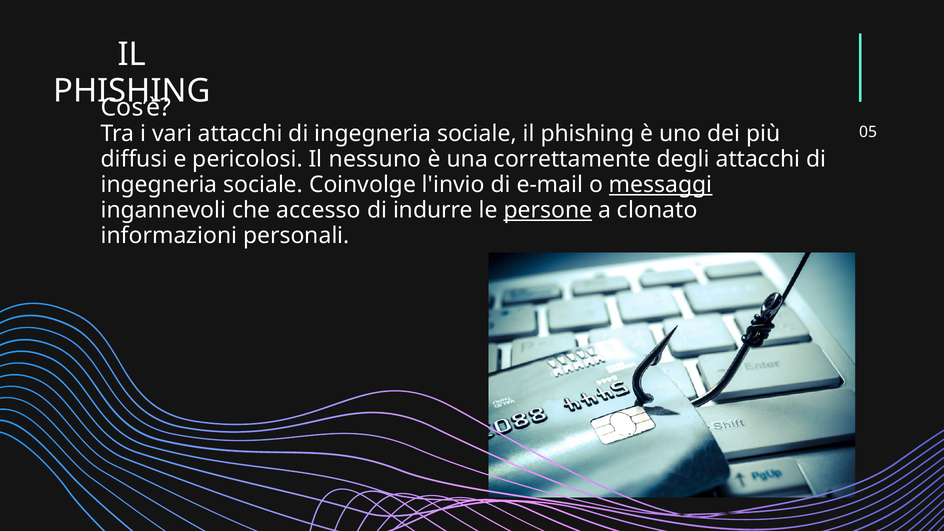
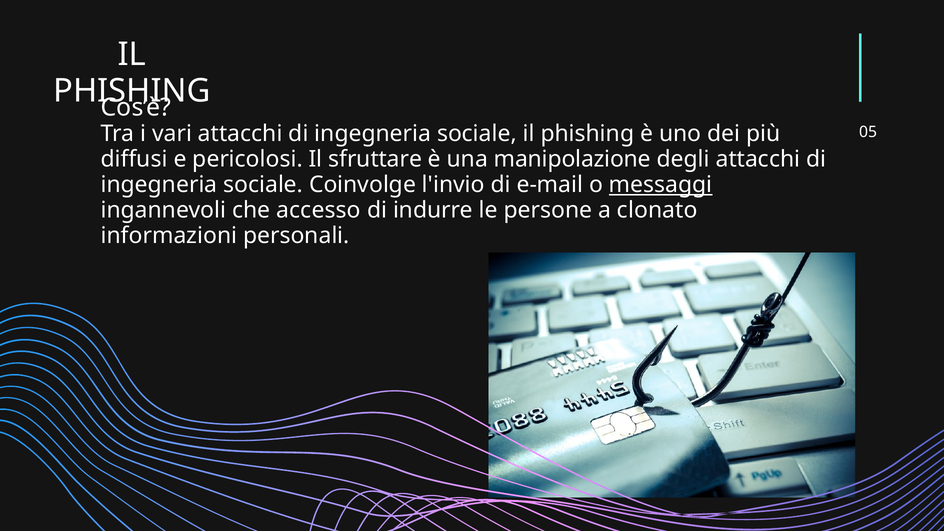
nessuno: nessuno -> sfruttare (375, 159)
correttamente: correttamente -> manipolazione (572, 159)
persone underline: present -> none (548, 210)
